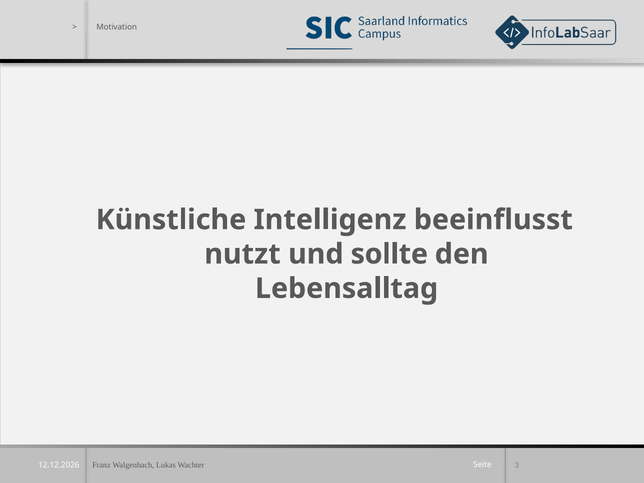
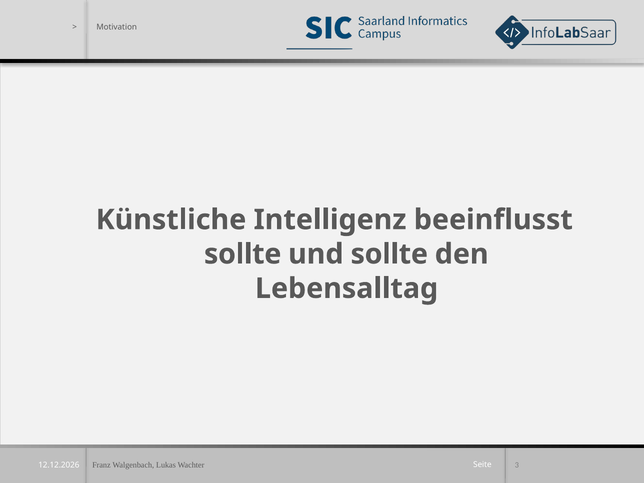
nutzt: nutzt -> sollte (243, 254)
